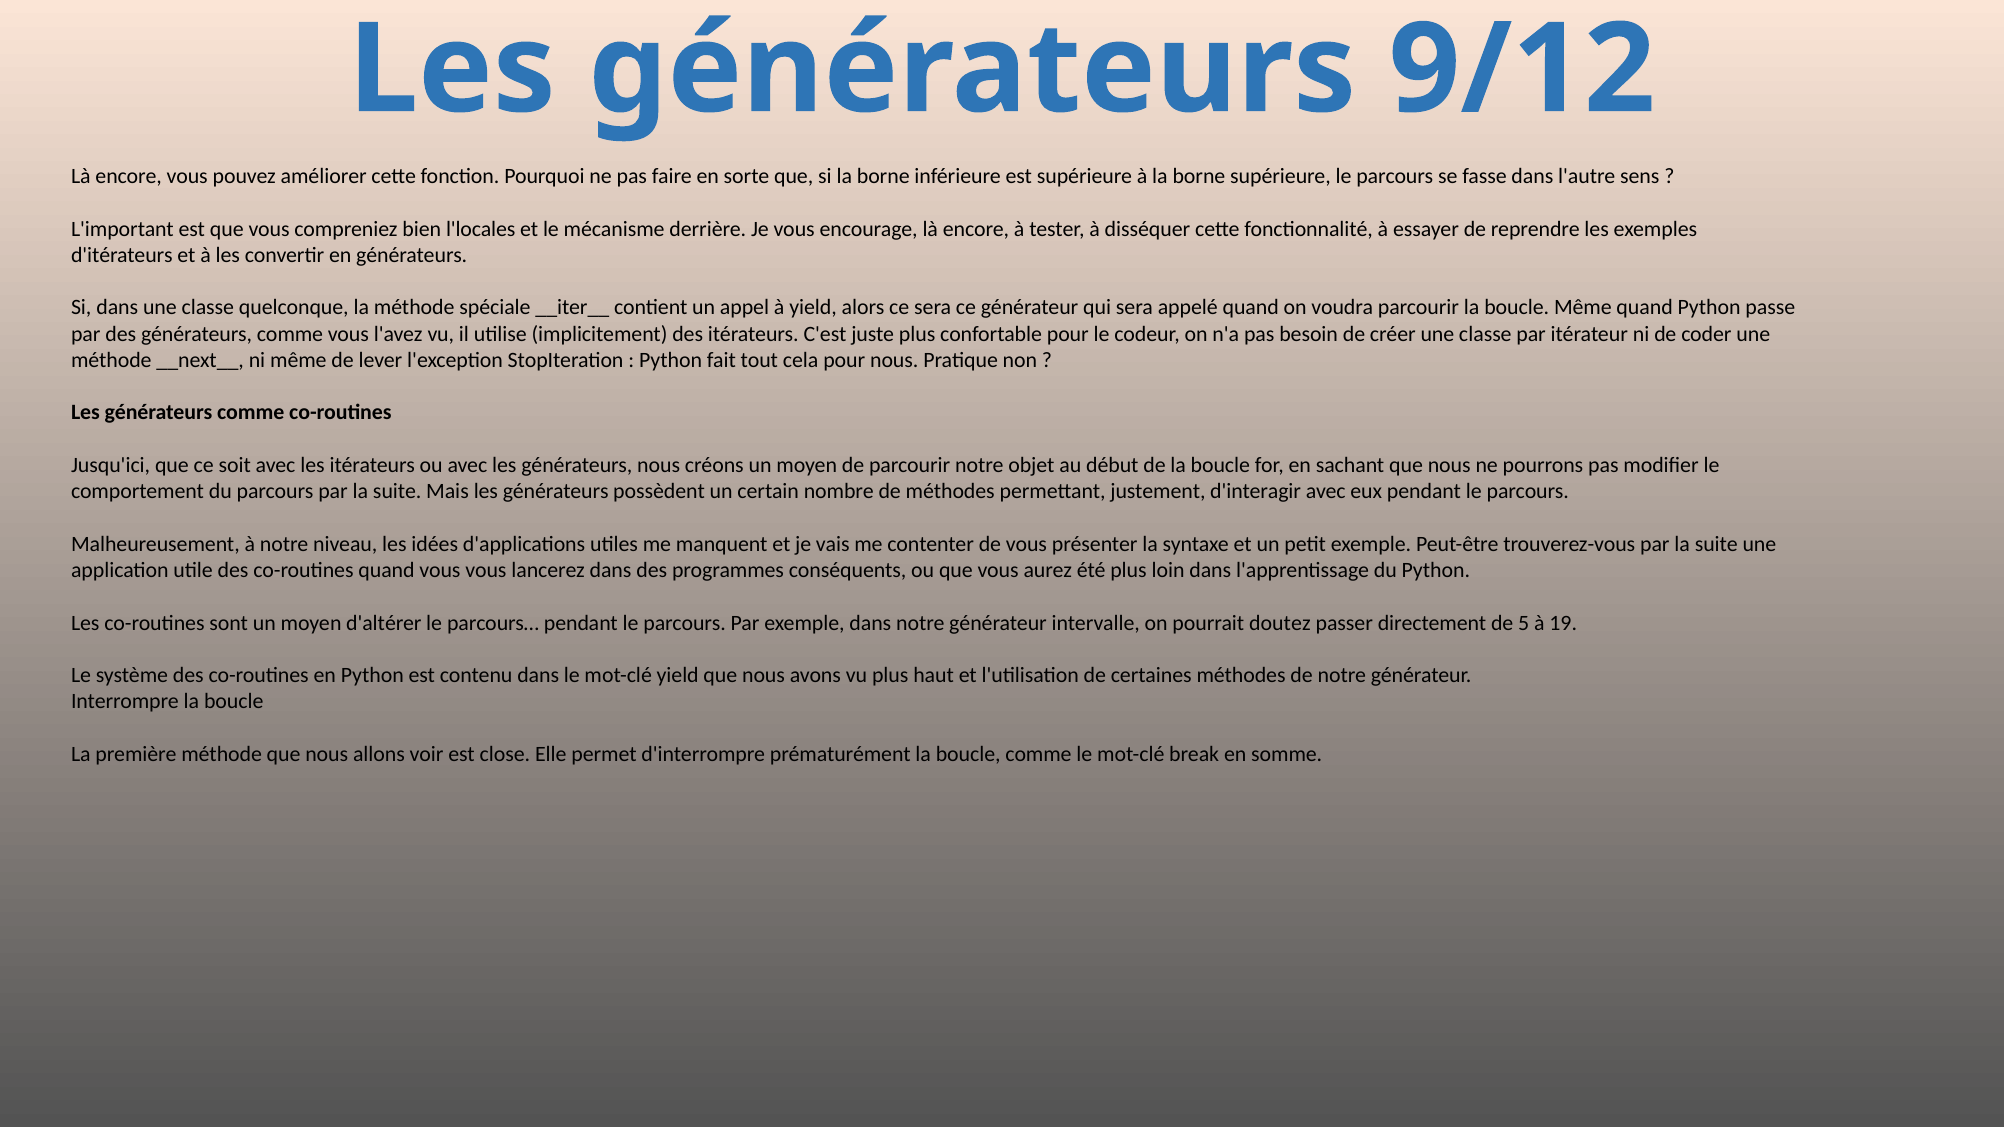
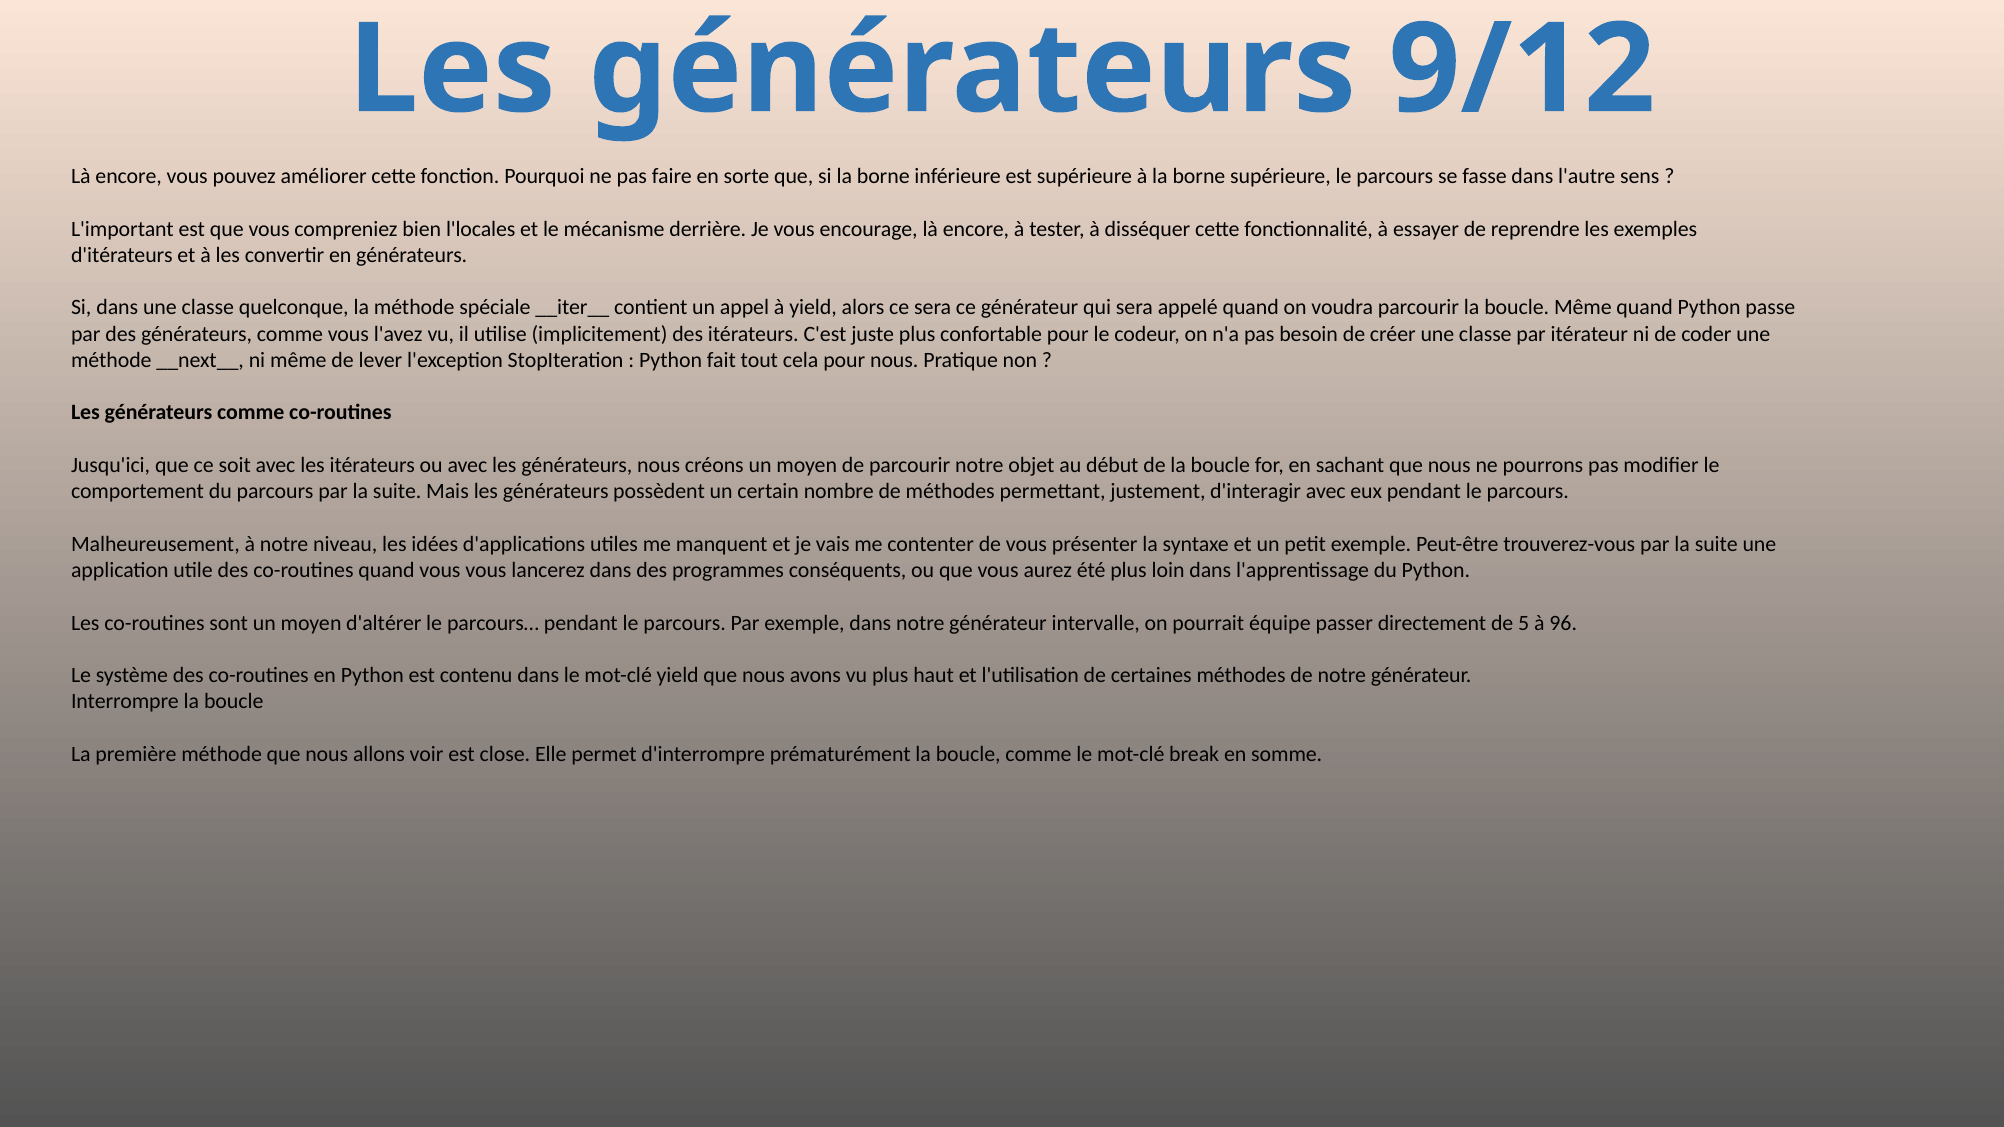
doutez: doutez -> équipe (1280, 623)
19: 19 -> 96 (1563, 623)
